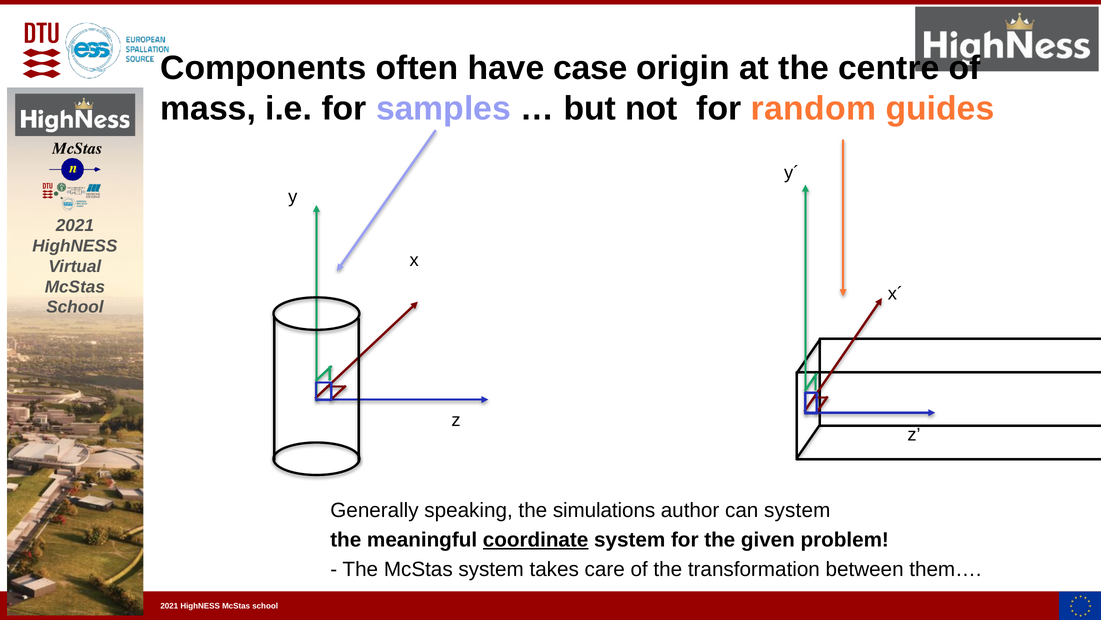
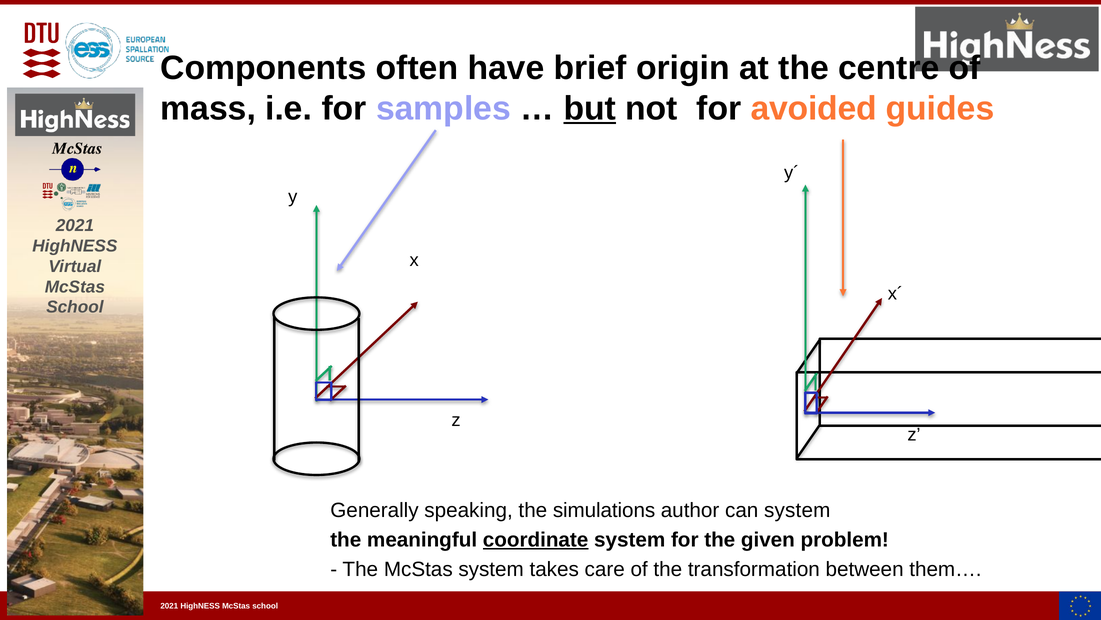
case: case -> brief (590, 68)
but underline: none -> present (590, 109)
random: random -> avoided (814, 109)
